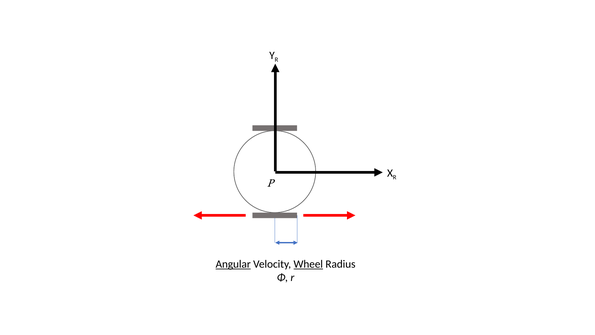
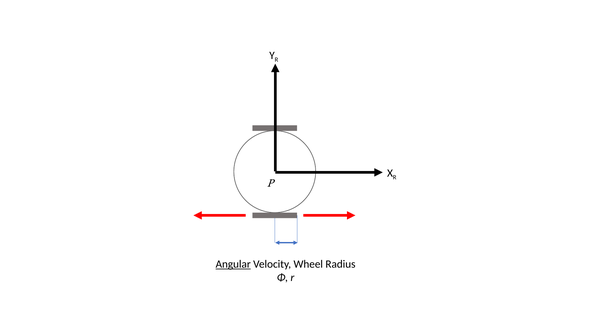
Wheel underline: present -> none (308, 264)
